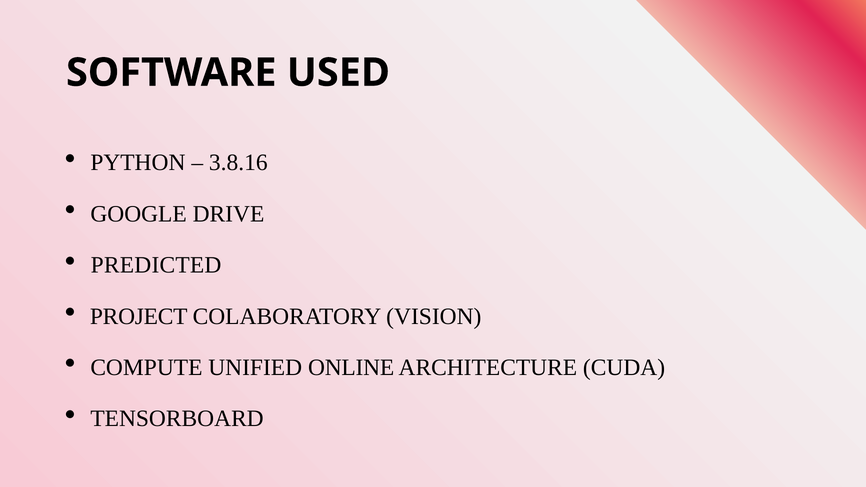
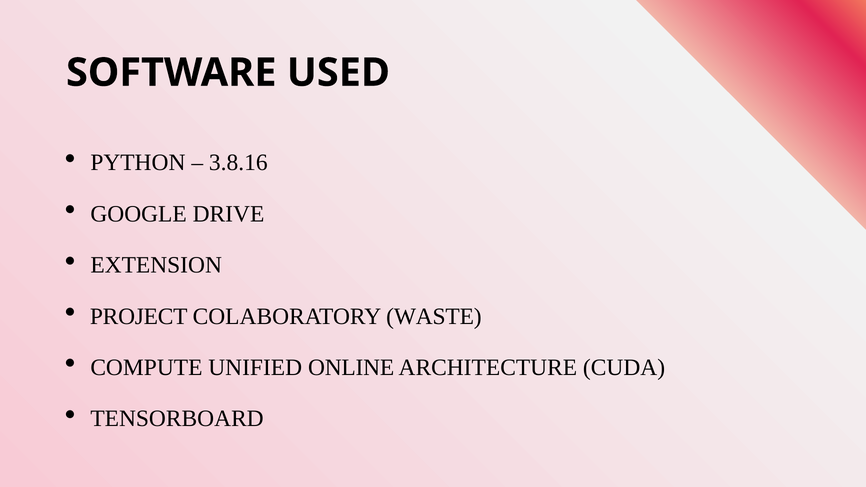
PREDICTED: PREDICTED -> EXTENSION (156, 265)
VISION: VISION -> WASTE (434, 316)
